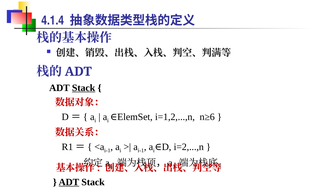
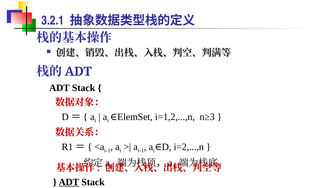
4.1.4: 4.1.4 -> 3.2.1 (53, 21)
Stack underline: present -> none (84, 88)
n≥6: n≥6 -> n≥3 (207, 117)
